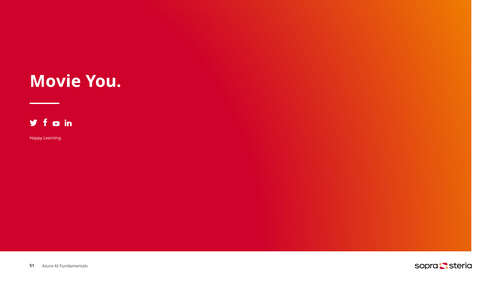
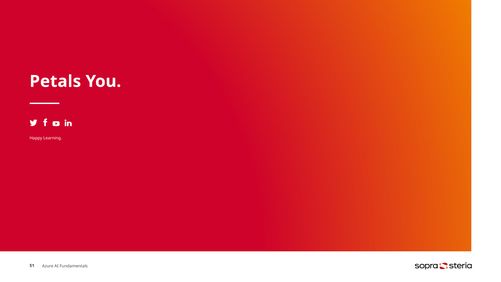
Movie: Movie -> Petals (55, 81)
